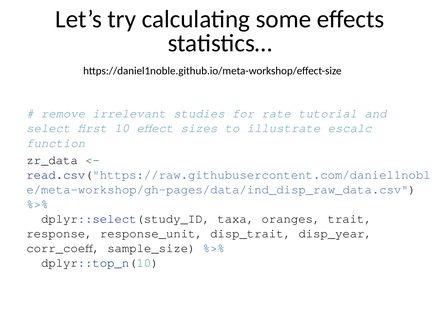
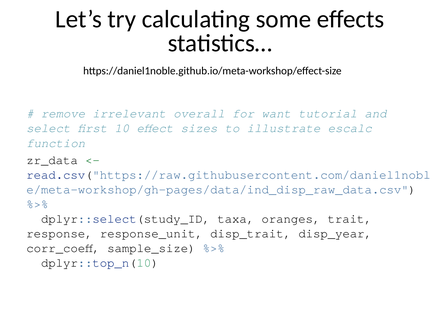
studies: studies -> overall (199, 114)
rate: rate -> want (276, 114)
